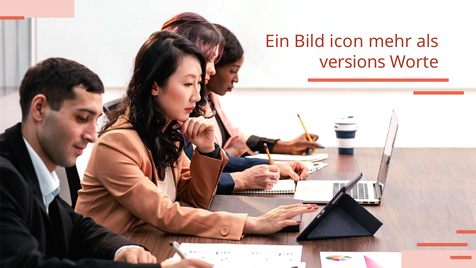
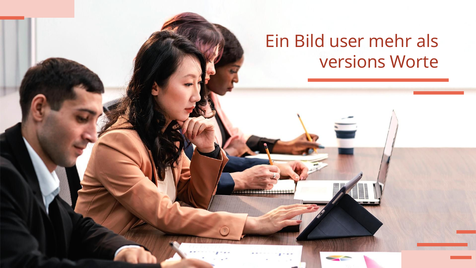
icon: icon -> user (347, 41)
